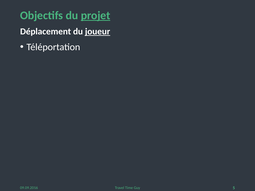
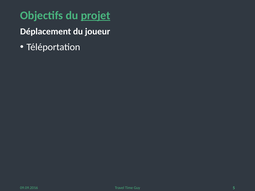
joueur underline: present -> none (98, 32)
